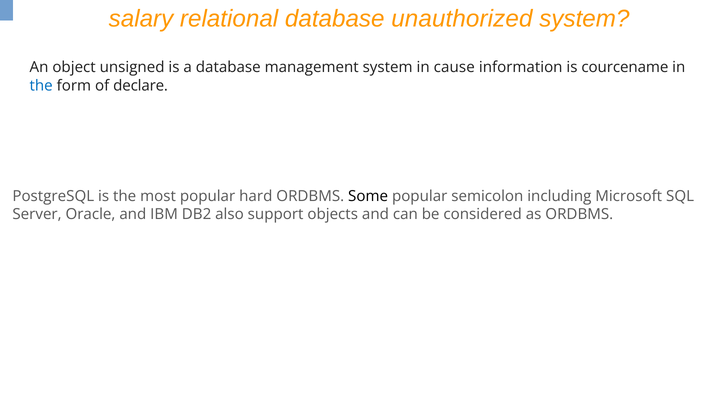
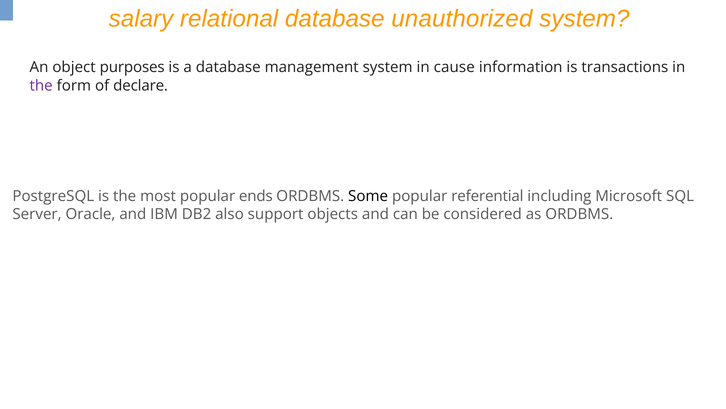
unsigned: unsigned -> purposes (132, 67)
courcename: courcename -> transactions (625, 67)
the colour: blue -> purple (41, 85)
hard: hard -> ends (256, 196)
semicolon: semicolon -> referential (487, 196)
